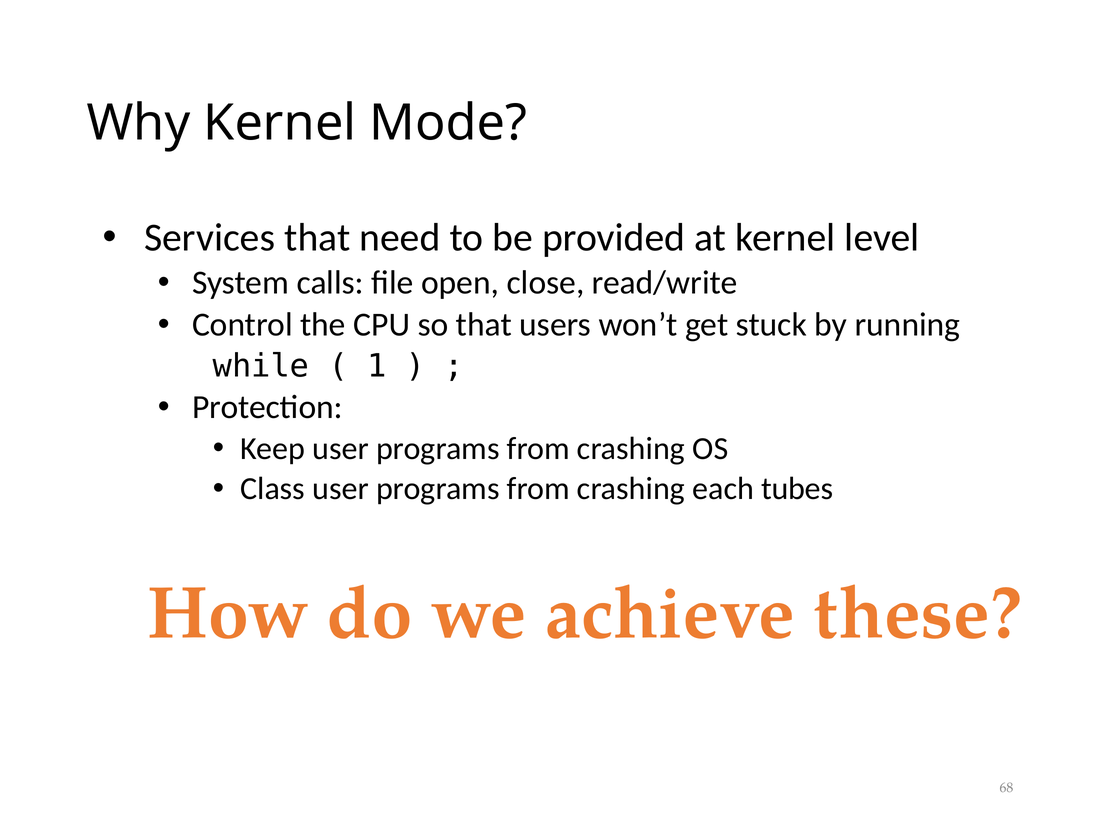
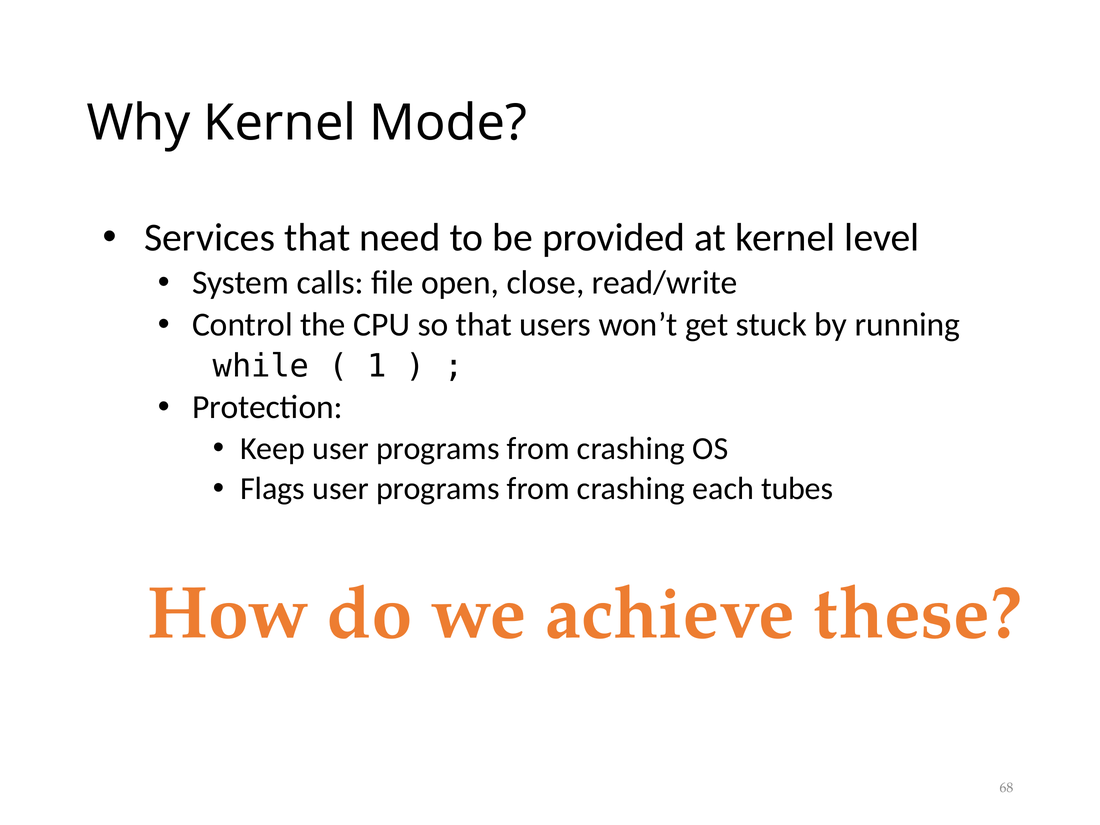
Class: Class -> Flags (273, 489)
